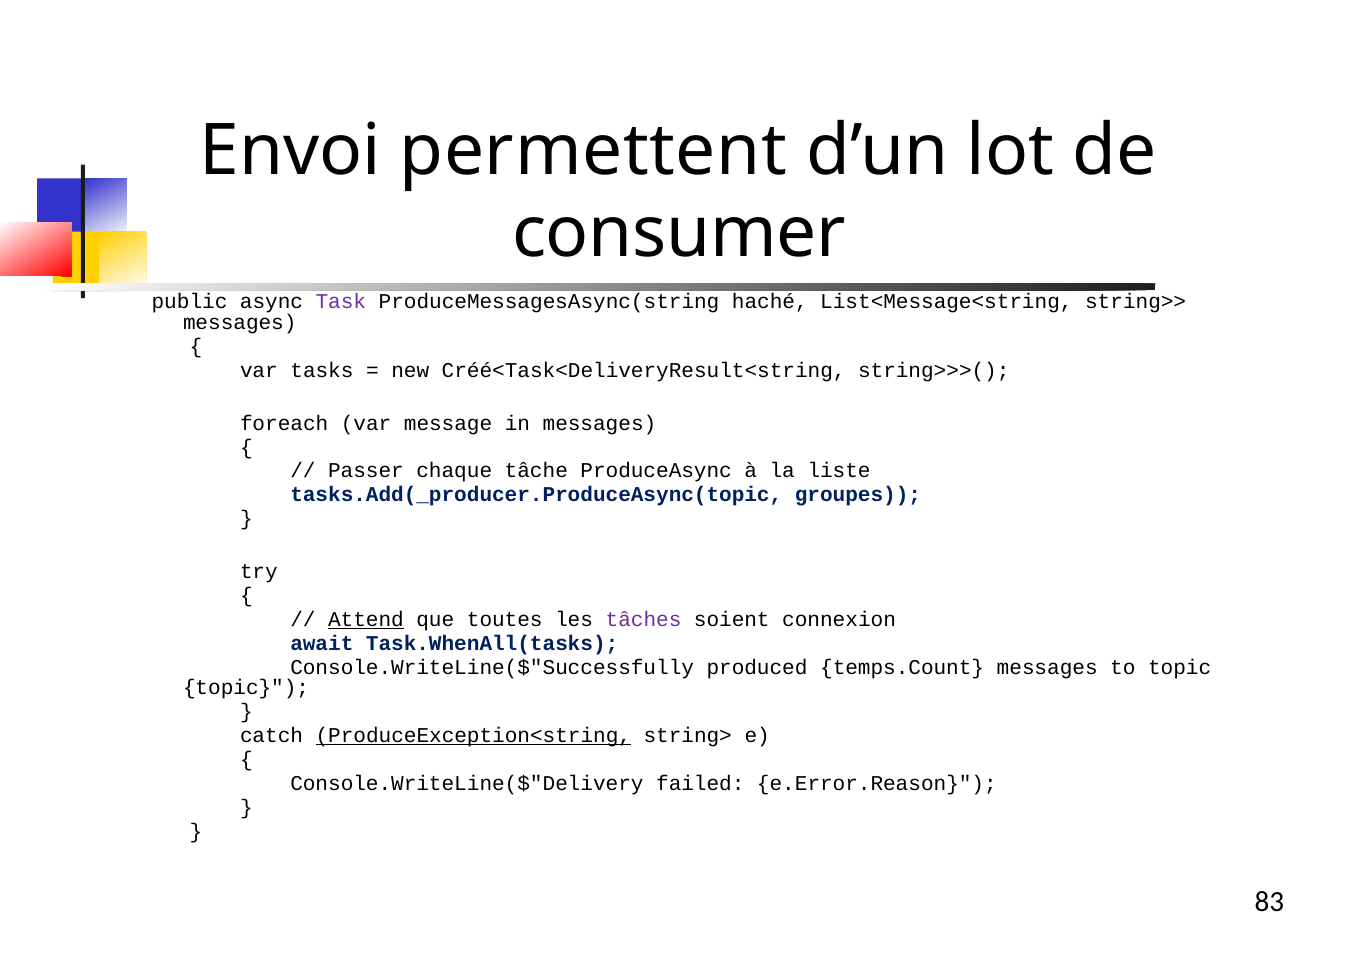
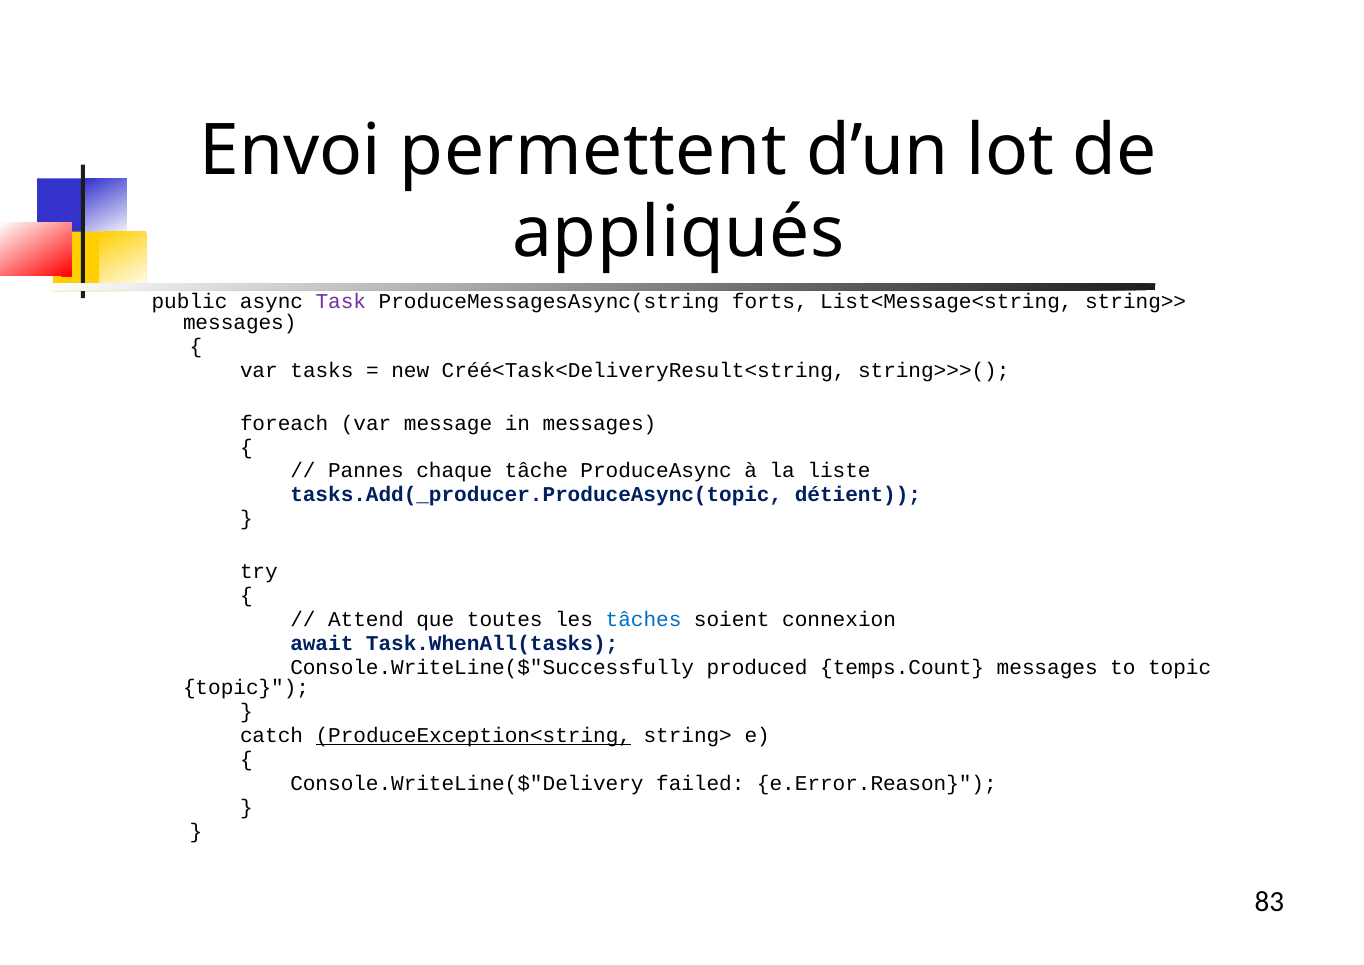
consumer: consumer -> appliqués (678, 233)
haché: haché -> forts (770, 302)
Passer: Passer -> Pannes (366, 471)
groupes: groupes -> détient (858, 495)
Attend underline: present -> none (366, 619)
tâches colour: purple -> blue (644, 619)
